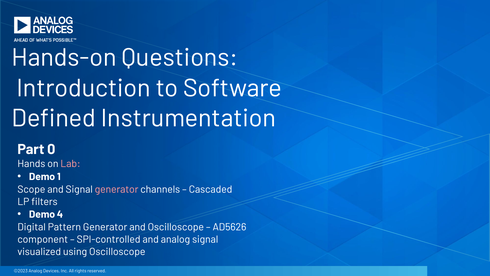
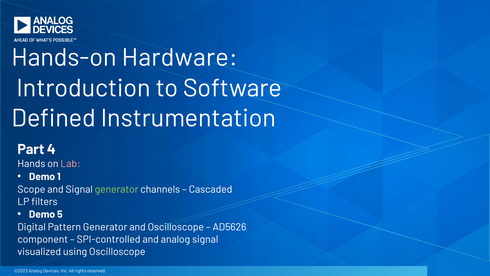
Questions: Questions -> Hardware (180, 58)
0: 0 -> 4 (51, 149)
generator colour: pink -> light green (117, 189)
4: 4 -> 5 (60, 214)
